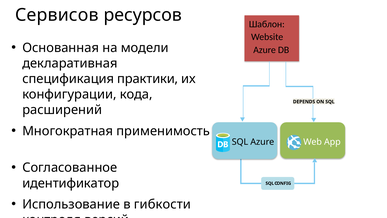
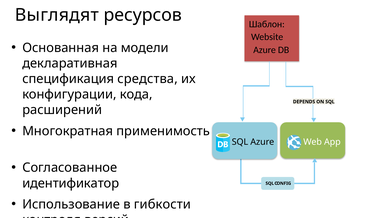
Сервисов: Сервисов -> Выглядят (57, 15)
практики: практики -> средства (148, 79)
